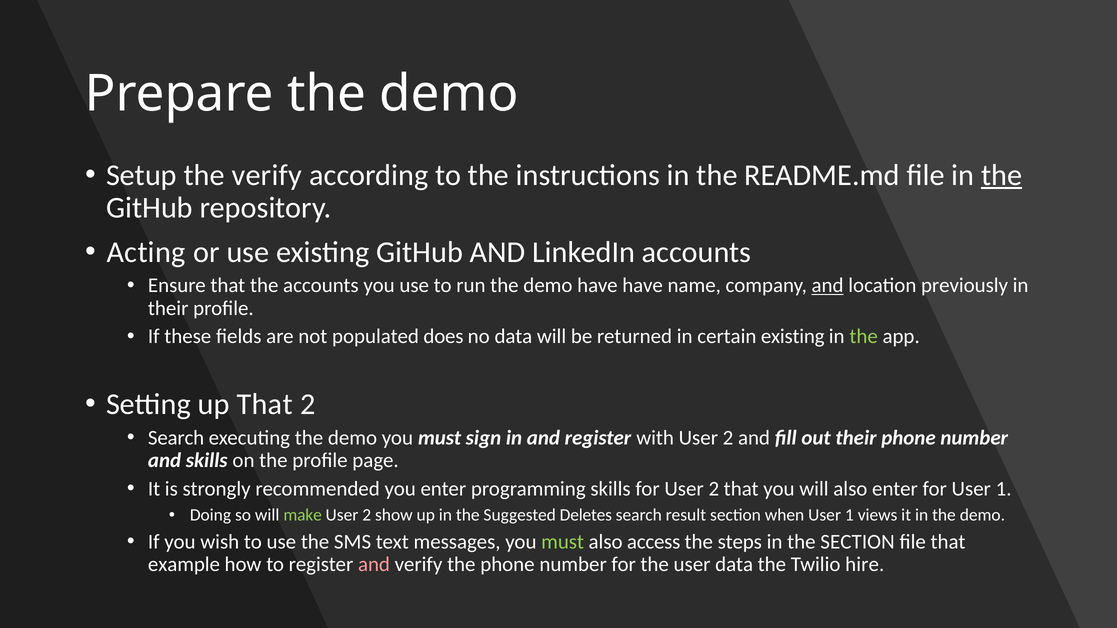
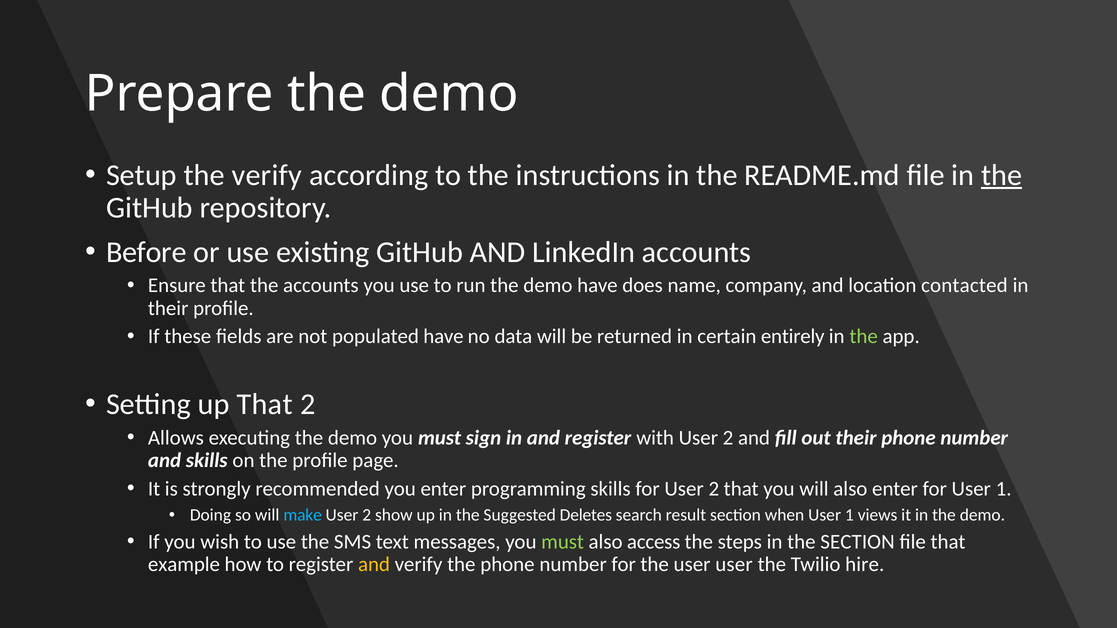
Acting: Acting -> Before (146, 252)
have have: have -> does (643, 286)
and underline: present -> none (828, 286)
previously: previously -> contacted (964, 286)
populated does: does -> have (443, 337)
certain existing: existing -> entirely (793, 337)
Search: Search -> Allows (176, 438)
make colour: light green -> light blue (303, 515)
and colour: pink -> yellow (374, 565)
user data: data -> user (734, 565)
